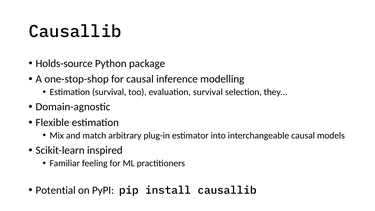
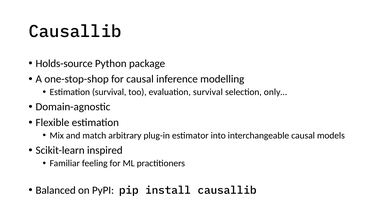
they…: they… -> only… (275, 92)
Potential: Potential -> Balanced (56, 190)
